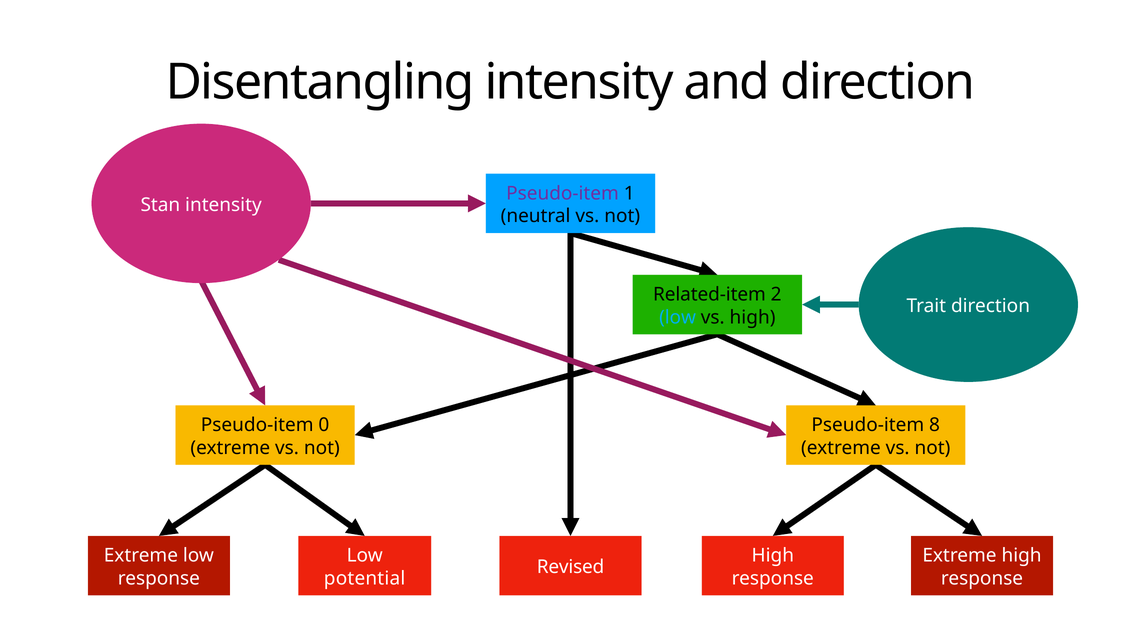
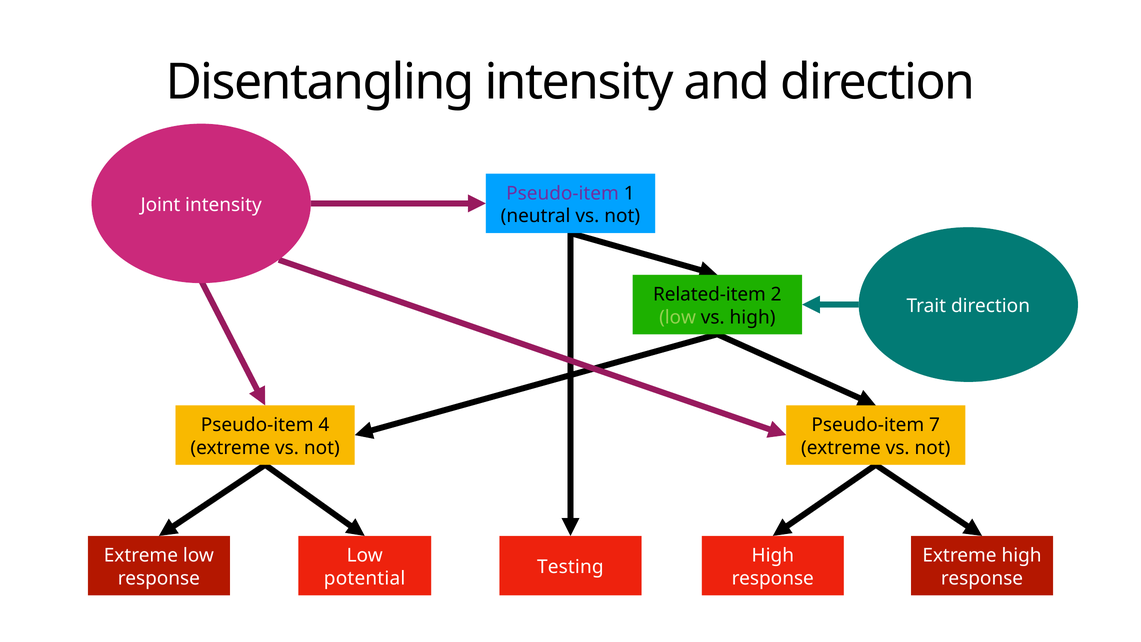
Stan: Stan -> Joint (160, 205)
low colour: light blue -> light green (678, 317)
0: 0 -> 4 (324, 425)
8: 8 -> 7 (935, 425)
Revised: Revised -> Testing (570, 567)
